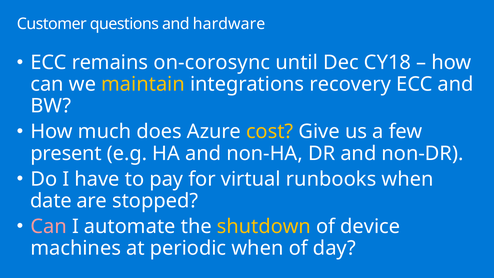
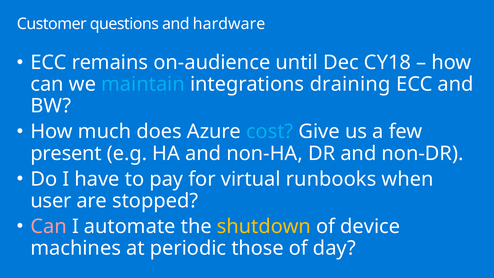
on-corosync: on-corosync -> on-audience (212, 63)
maintain colour: yellow -> light blue (143, 84)
recovery: recovery -> draining (350, 84)
cost colour: yellow -> light blue (270, 132)
date: date -> user (51, 201)
periodic when: when -> those (258, 248)
